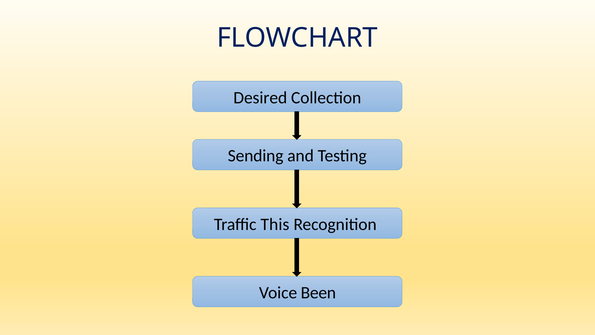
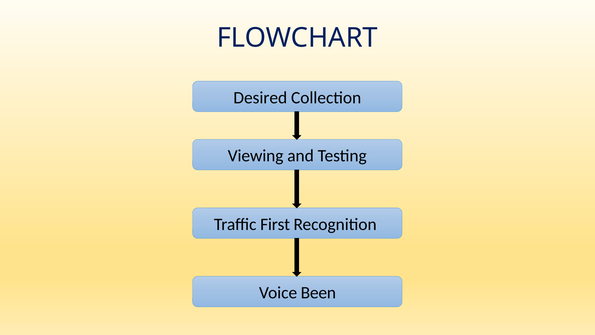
Sending: Sending -> Viewing (256, 156)
This: This -> First (275, 224)
